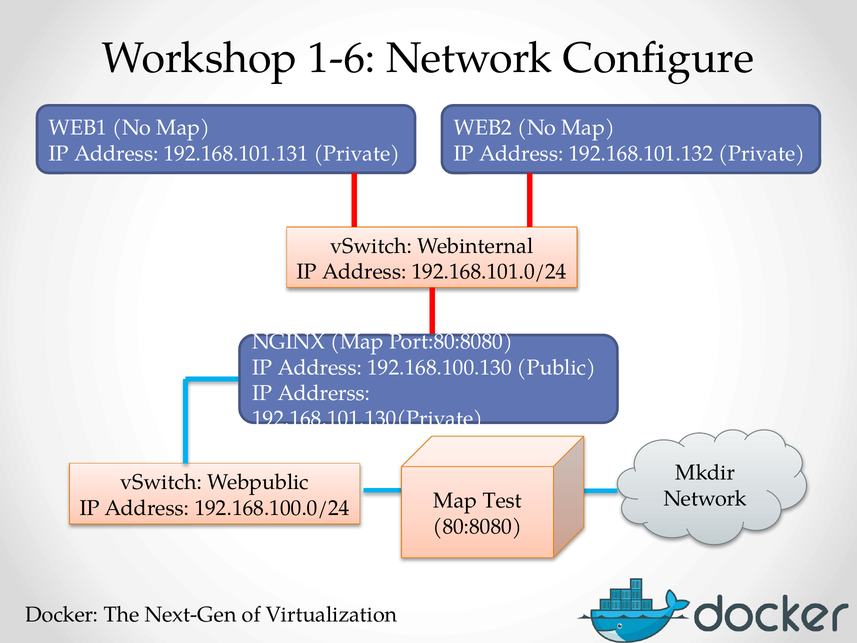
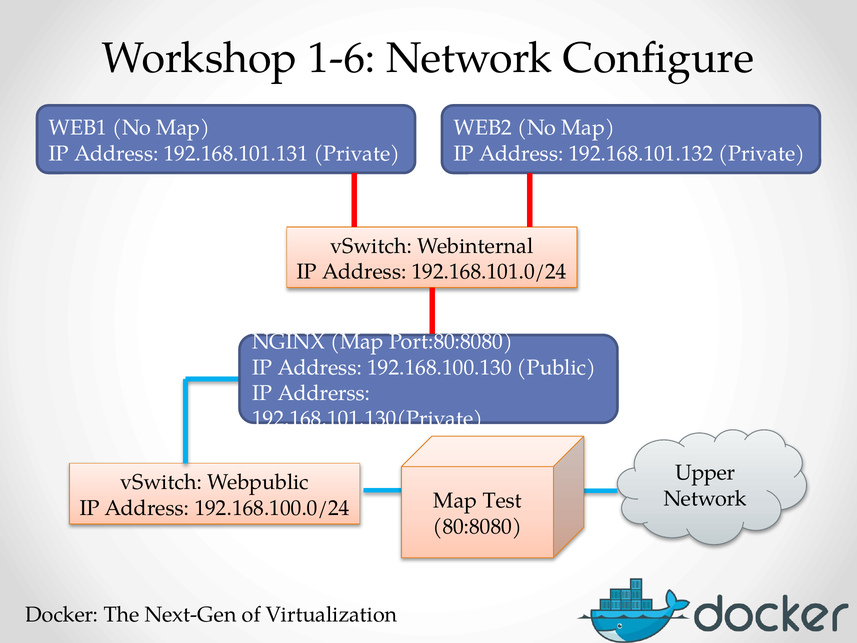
Mkdir: Mkdir -> Upper (705, 473)
